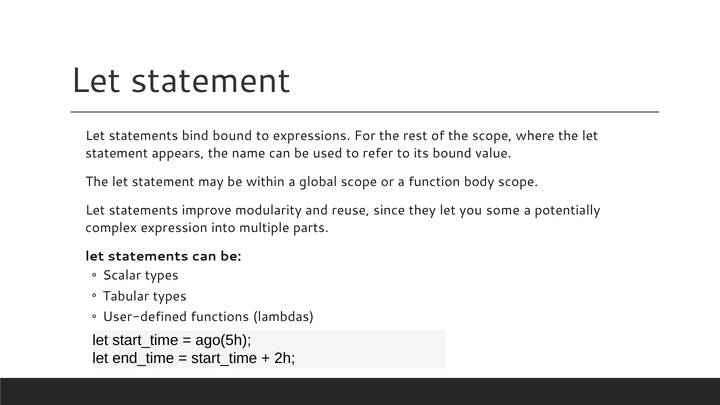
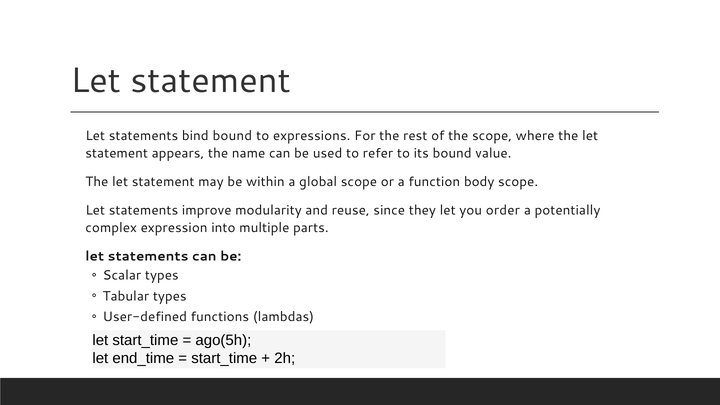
some: some -> order (503, 210)
